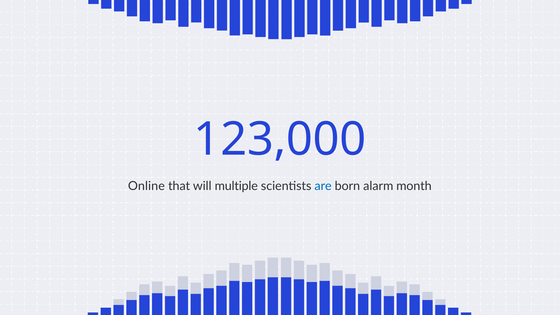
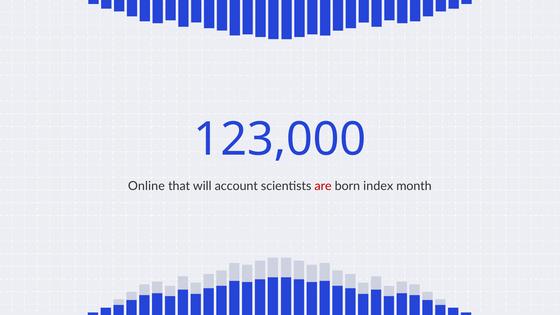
multiple: multiple -> account (236, 186)
are colour: blue -> red (323, 186)
alarm: alarm -> index (378, 186)
